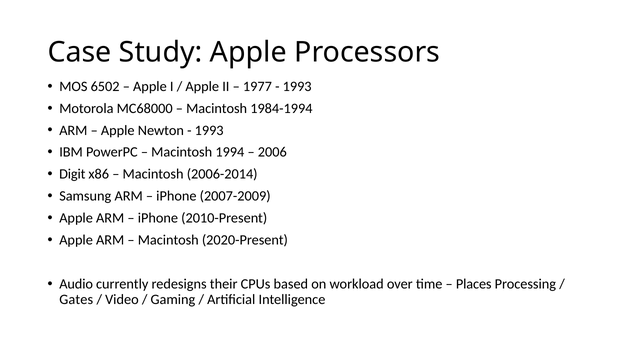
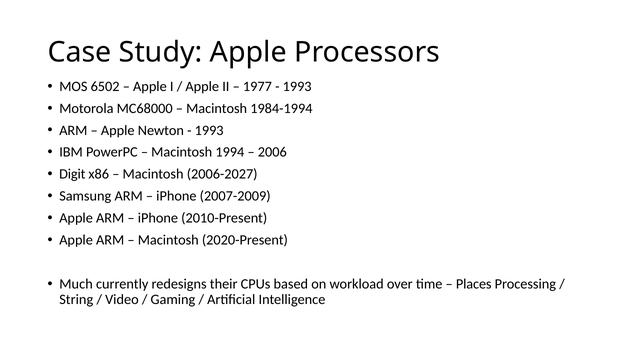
2006-2014: 2006-2014 -> 2006-2027 (222, 174)
Audio: Audio -> Much (76, 284)
Gates: Gates -> String (76, 299)
